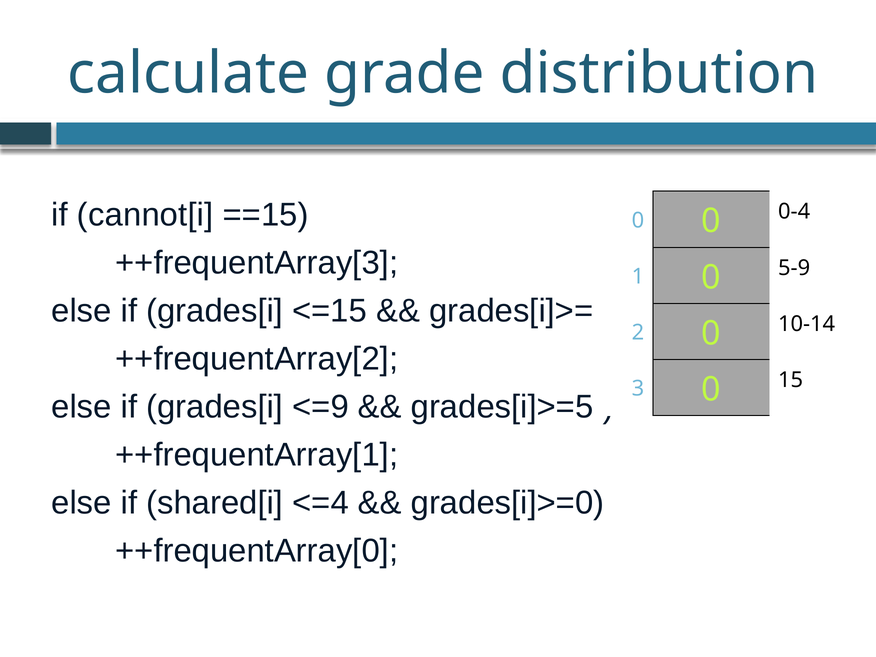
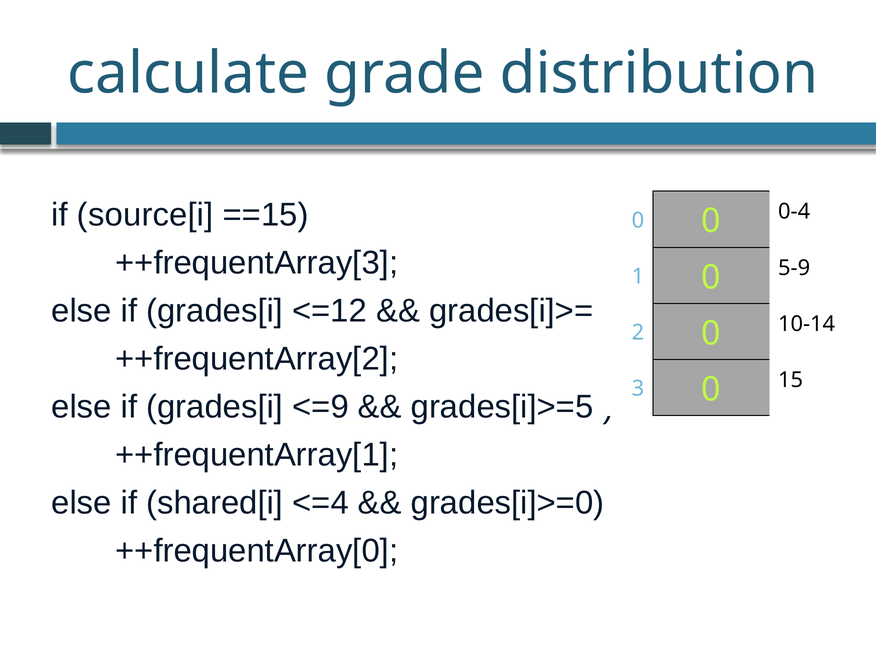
cannot[i: cannot[i -> source[i (145, 215)
<=15: <=15 -> <=12 (330, 311)
